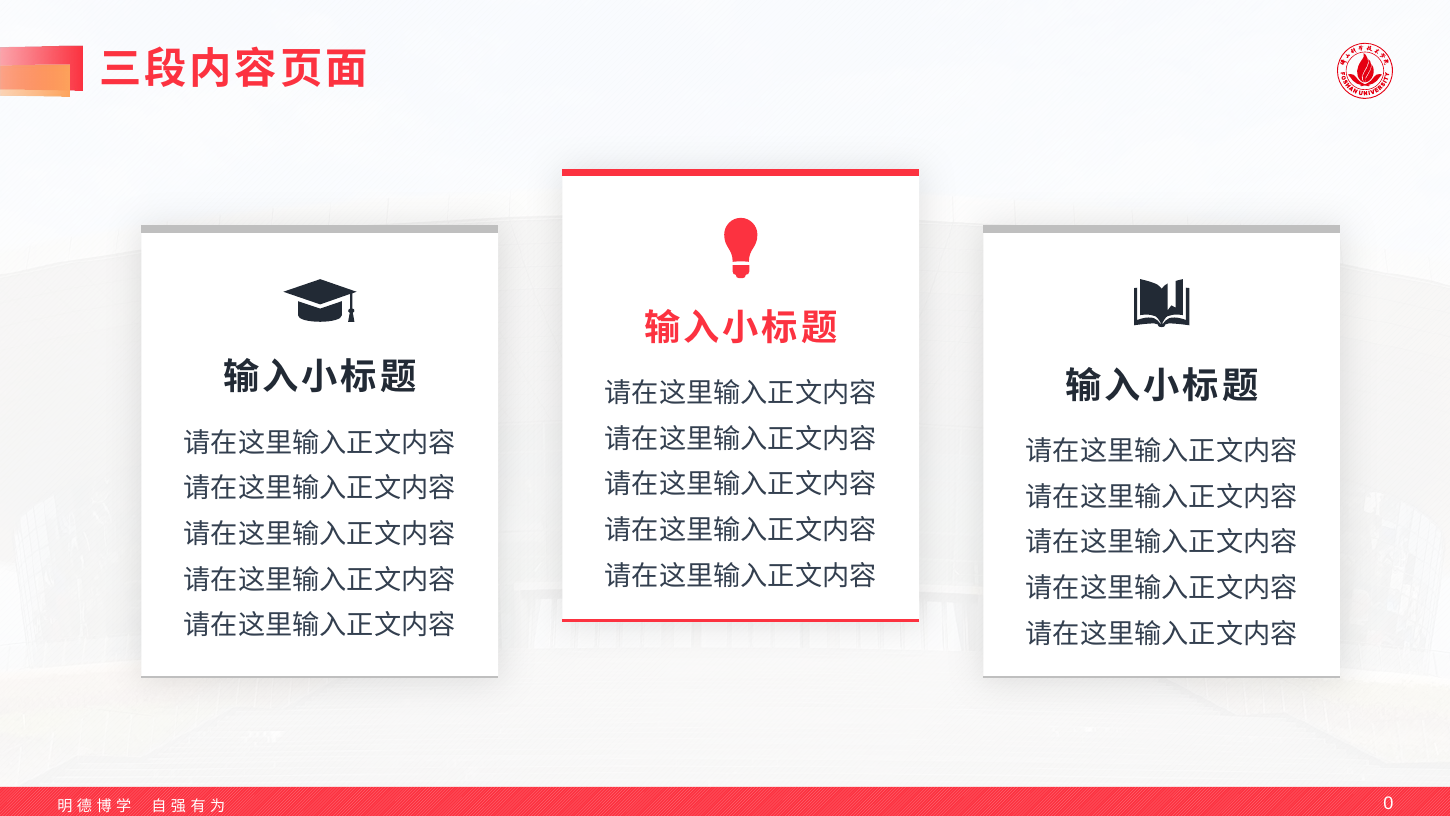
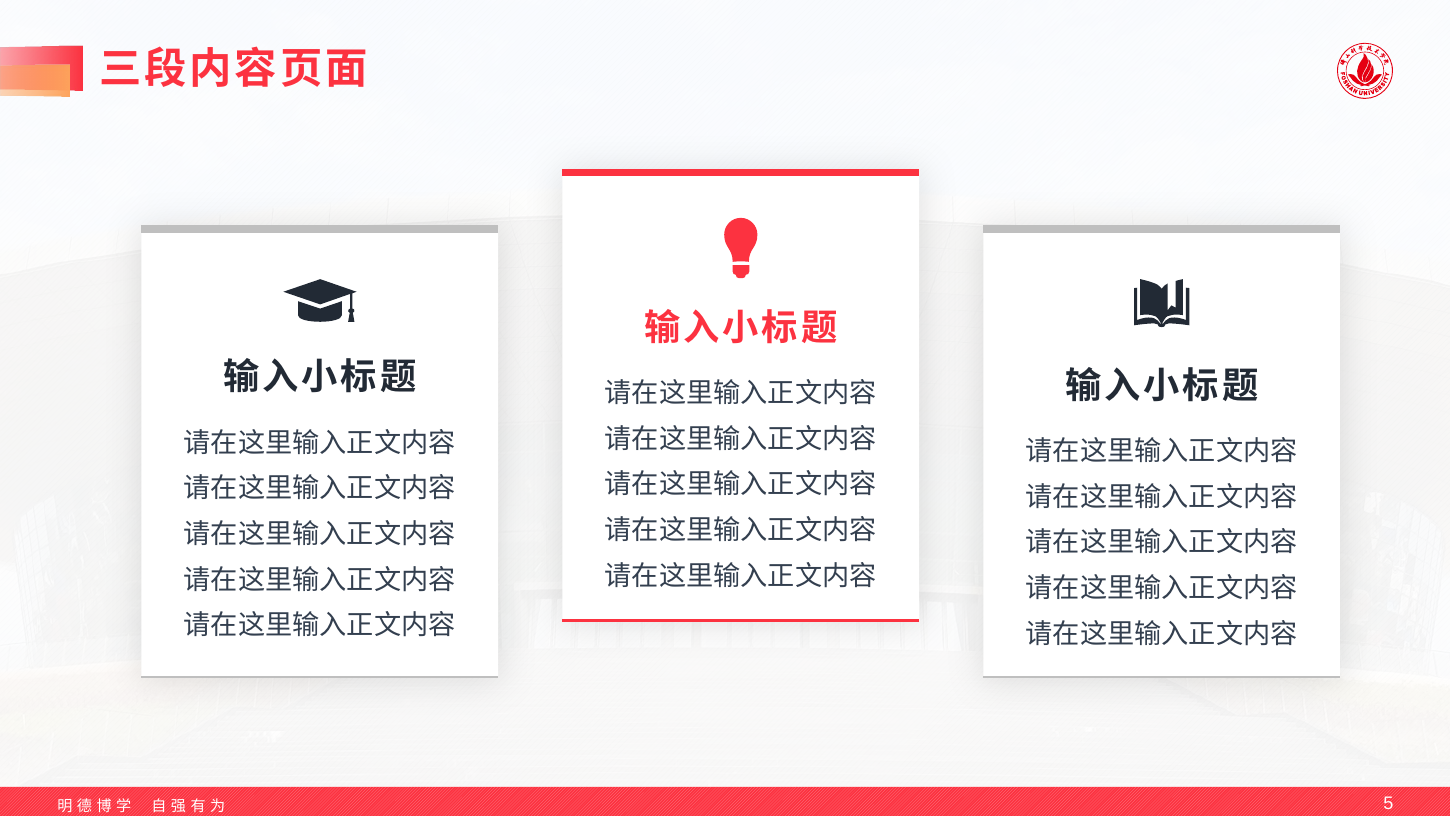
0: 0 -> 5 (1389, 803)
